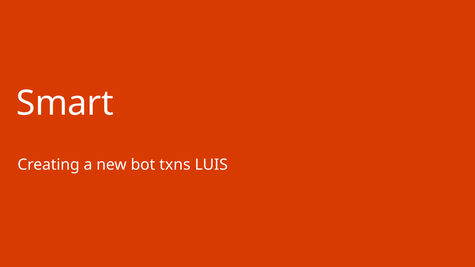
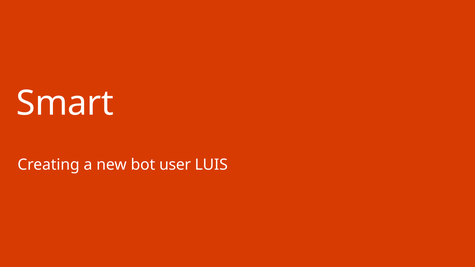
txns: txns -> user (175, 165)
